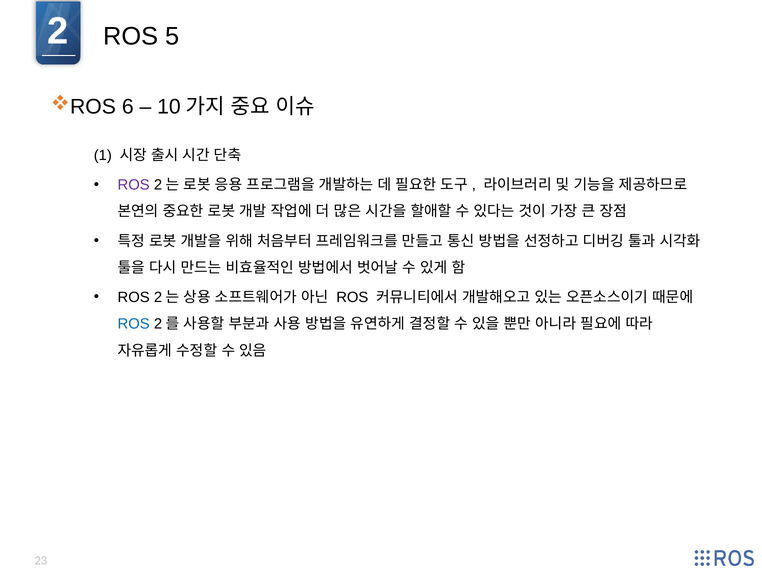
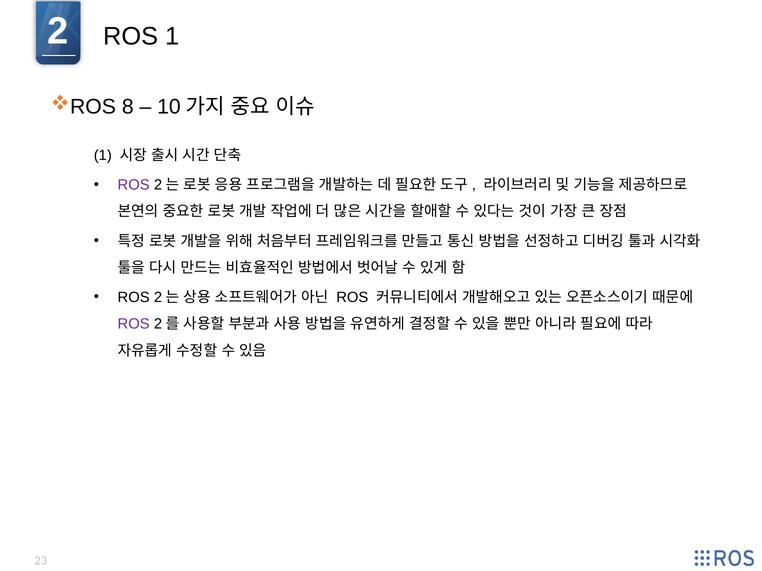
ROS 5: 5 -> 1 (172, 36)
6: 6 -> 8 (128, 107)
ROS colour: blue -> purple (134, 324)
